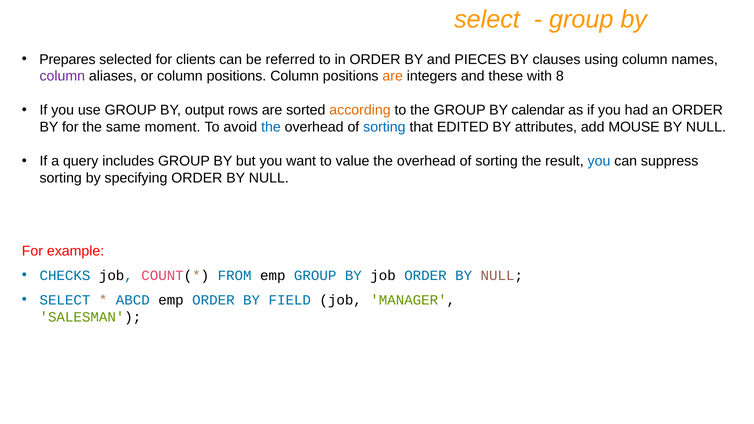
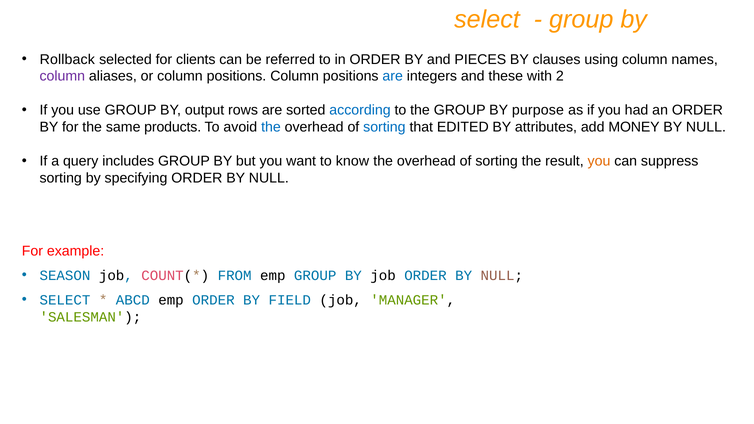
Prepares: Prepares -> Rollback (67, 59)
are colour: orange -> blue (393, 76)
8: 8 -> 2 (560, 76)
according colour: orange -> blue (360, 110)
calendar: calendar -> purpose (538, 110)
moment: moment -> products (173, 127)
MOUSE: MOUSE -> MONEY (634, 127)
value: value -> know (352, 161)
you colour: blue -> orange (599, 161)
CHECKS: CHECKS -> SEASON (65, 275)
